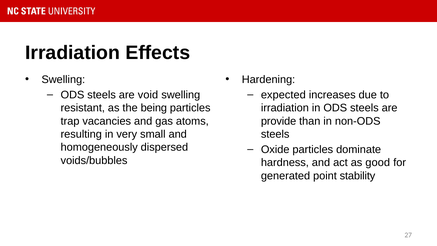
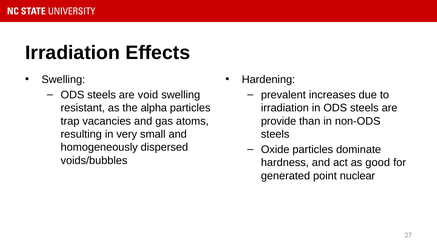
expected: expected -> prevalent (283, 95)
being: being -> alpha (154, 108)
stability: stability -> nuclear (357, 176)
